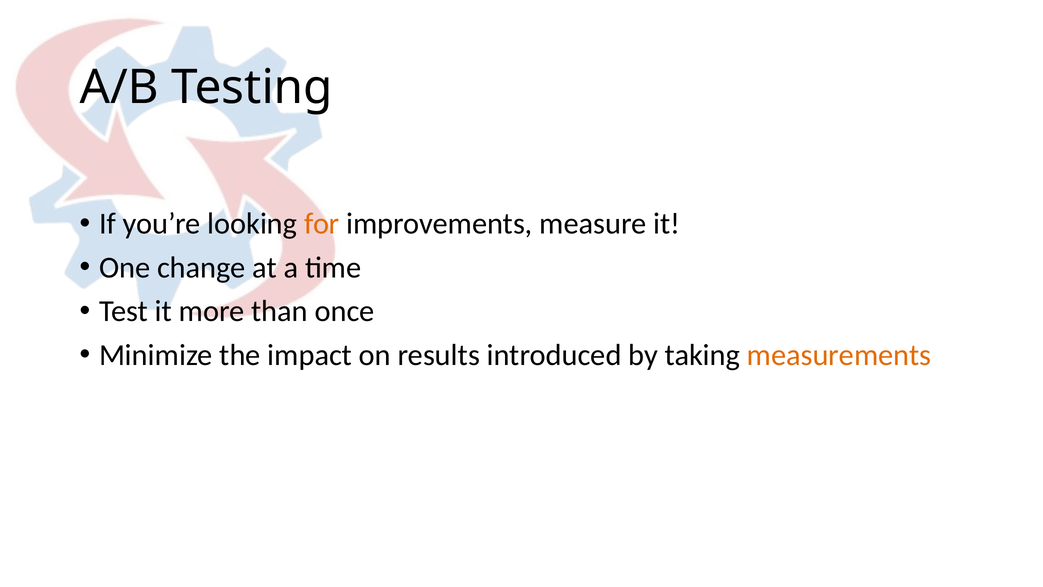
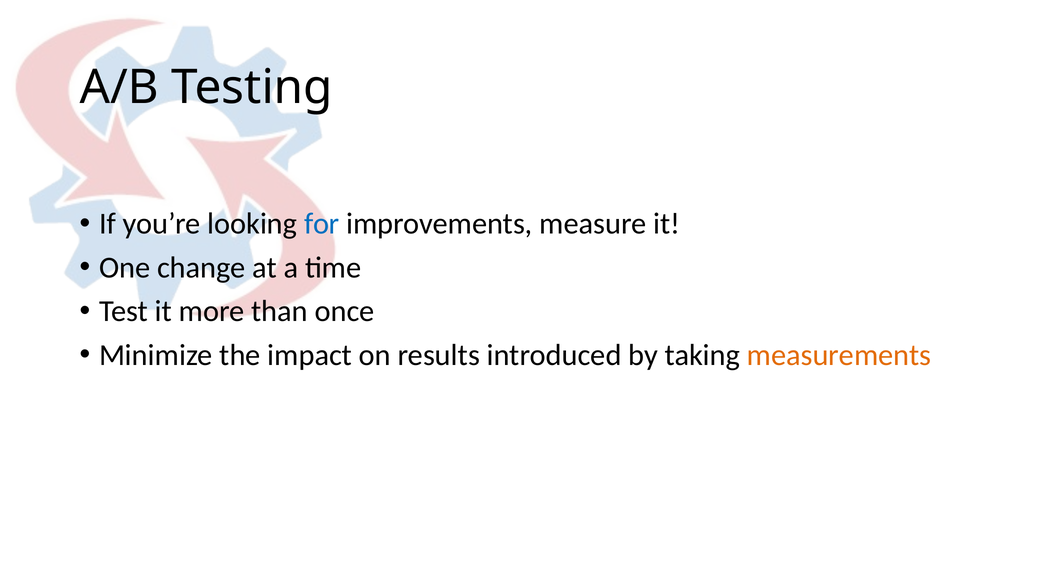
for colour: orange -> blue (322, 224)
